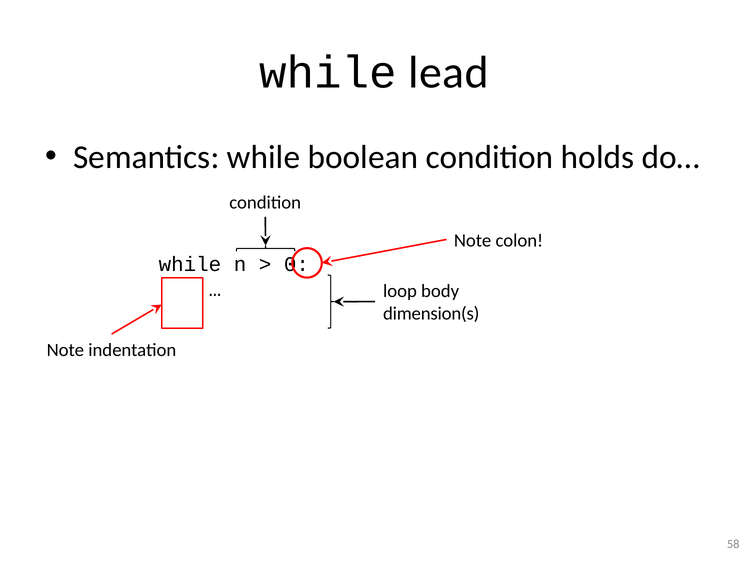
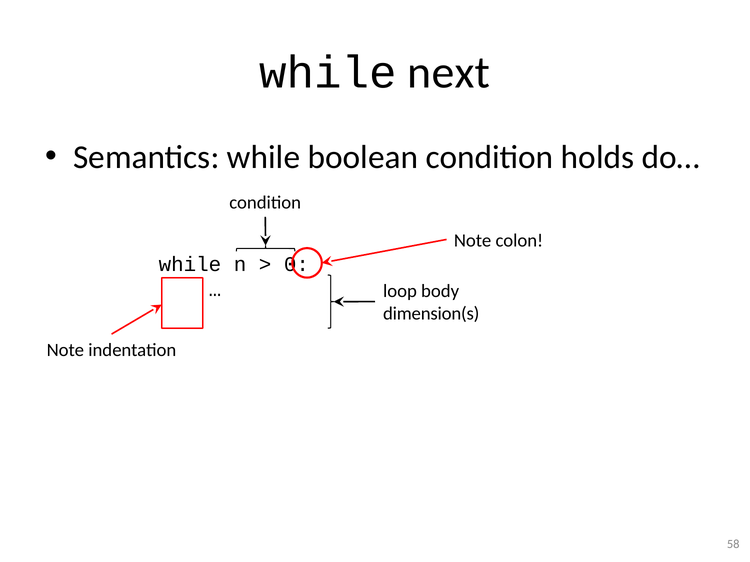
lead: lead -> next (449, 73)
